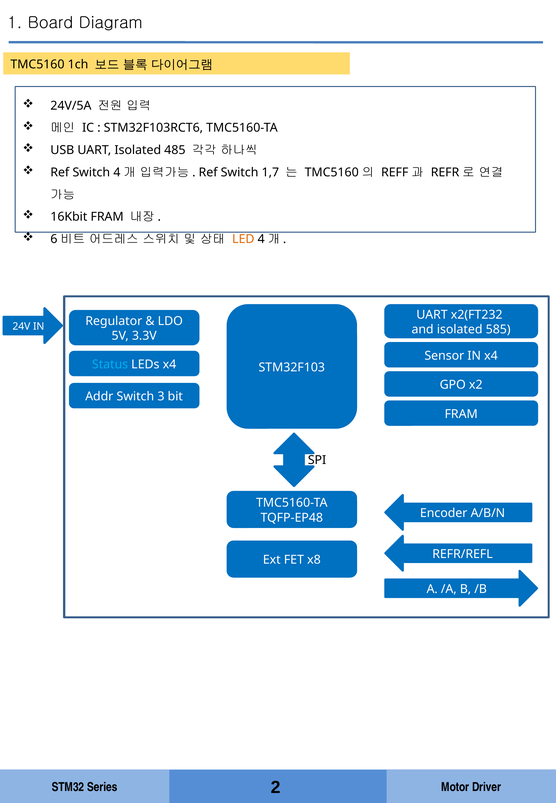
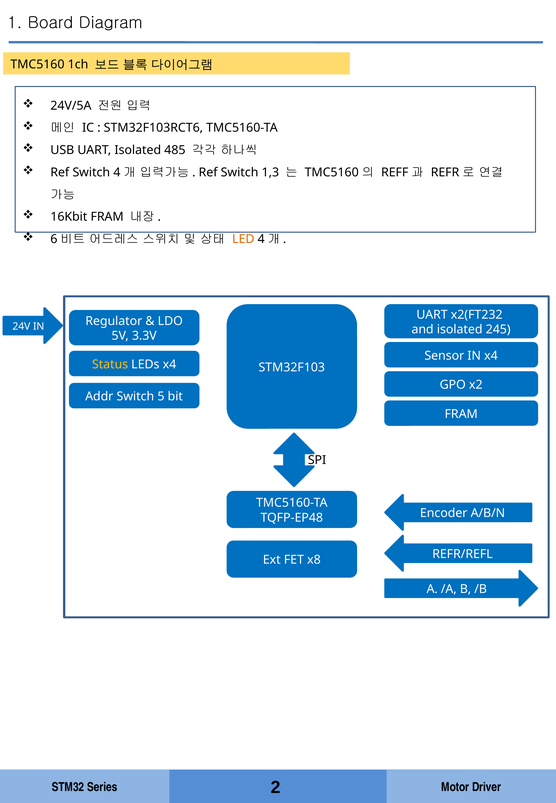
1,7: 1,7 -> 1,3 (270, 172)
585: 585 -> 245 (498, 329)
Status colour: light blue -> yellow (110, 364)
3: 3 -> 5 (161, 397)
